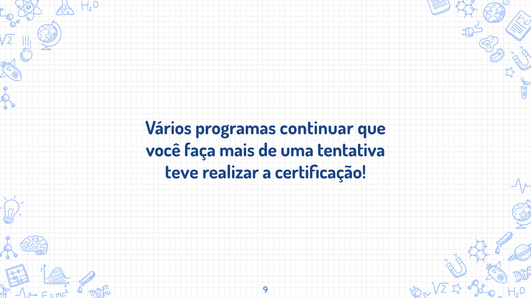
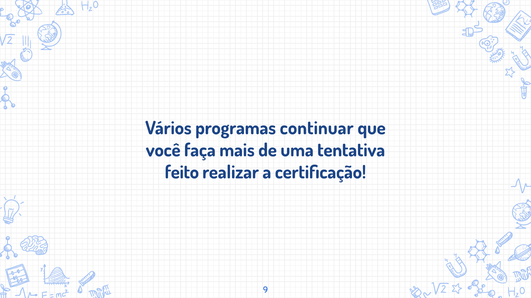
teve: teve -> feito (182, 173)
